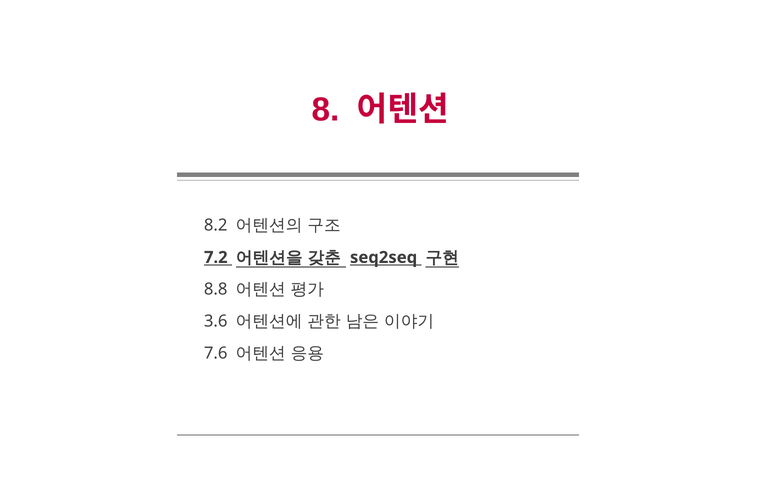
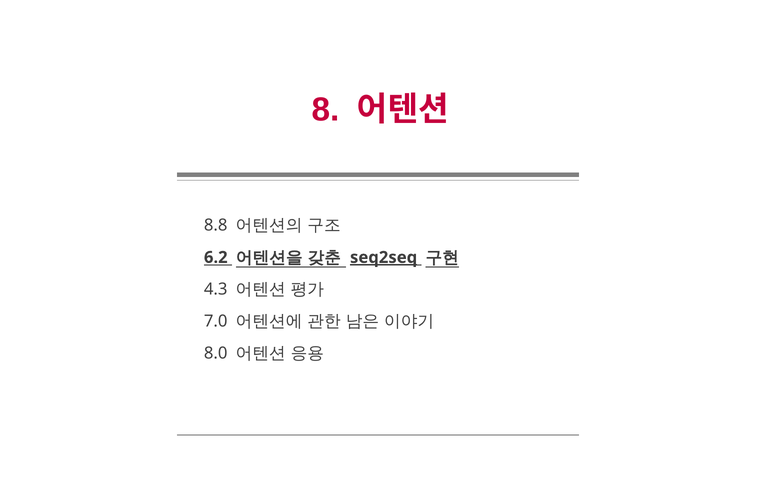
8.2: 8.2 -> 8.8 (216, 225)
7.2: 7.2 -> 6.2 (216, 257)
seq2seq underline: none -> present (384, 257)
8.8: 8.8 -> 4.3 (216, 289)
3.6: 3.6 -> 7.0 (216, 321)
7.6: 7.6 -> 8.0 (216, 353)
